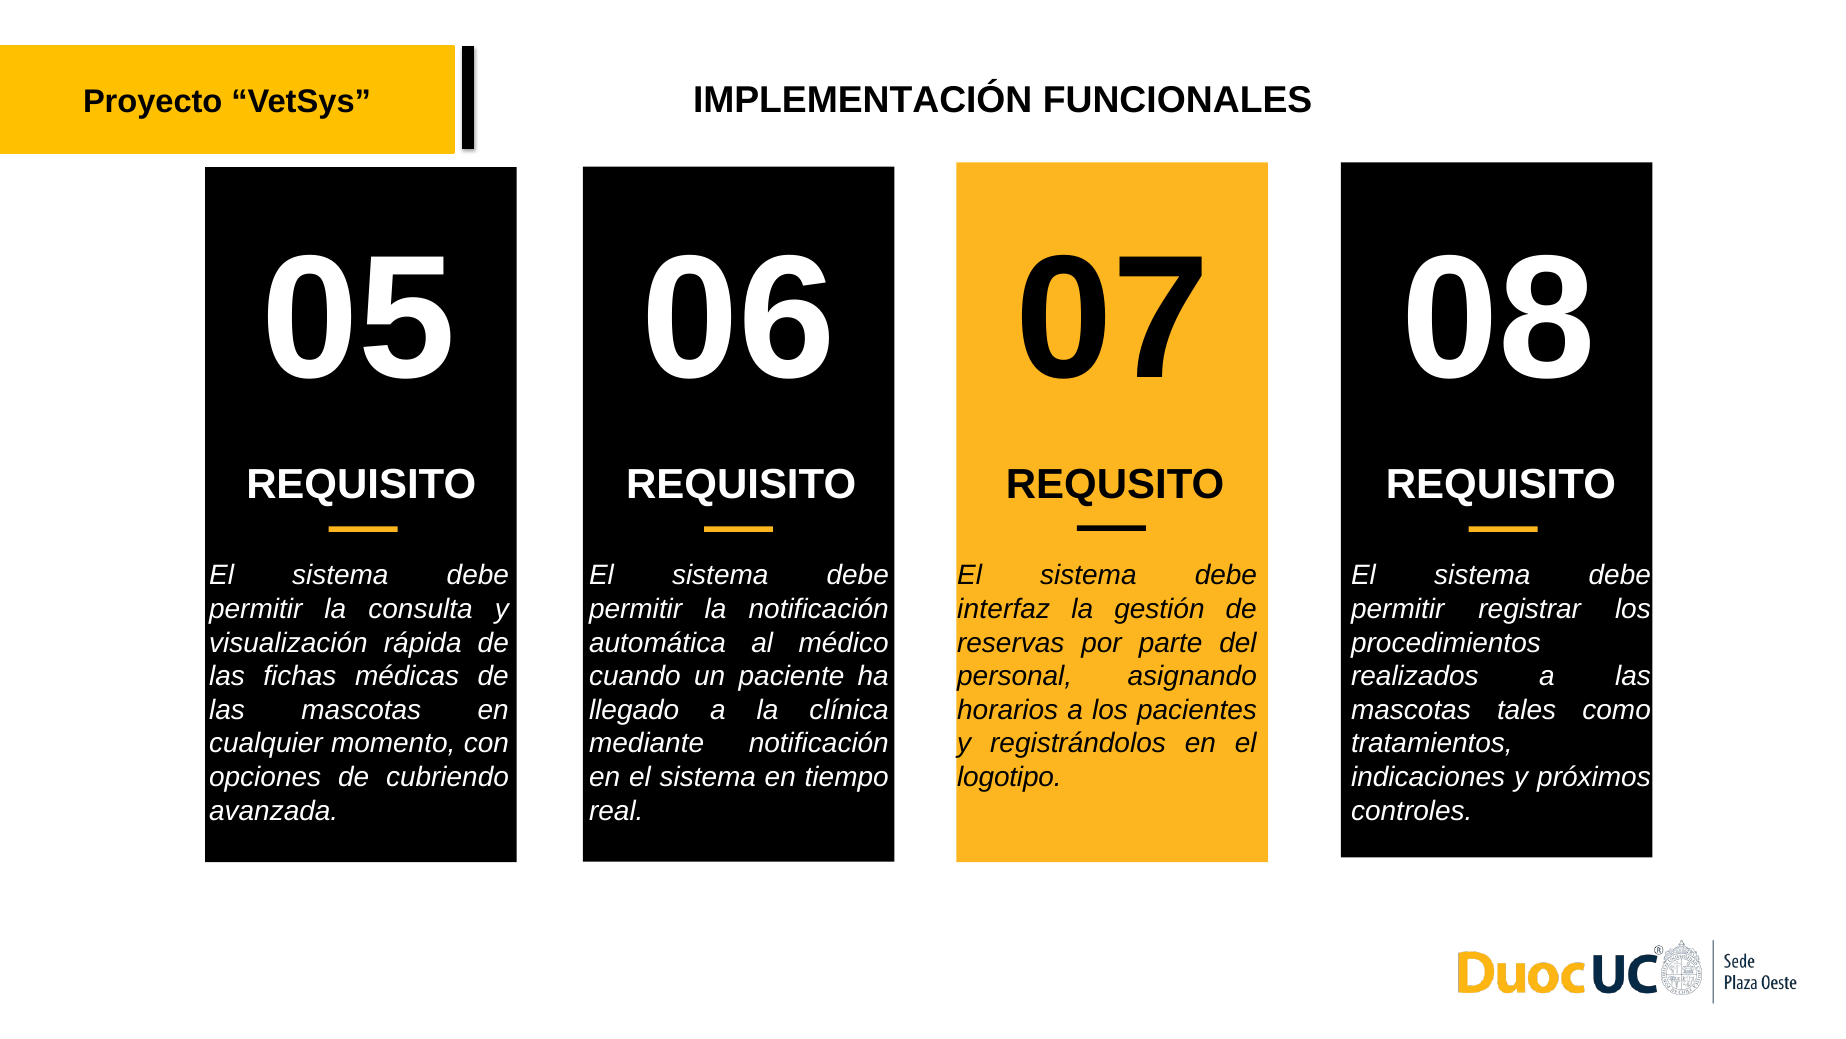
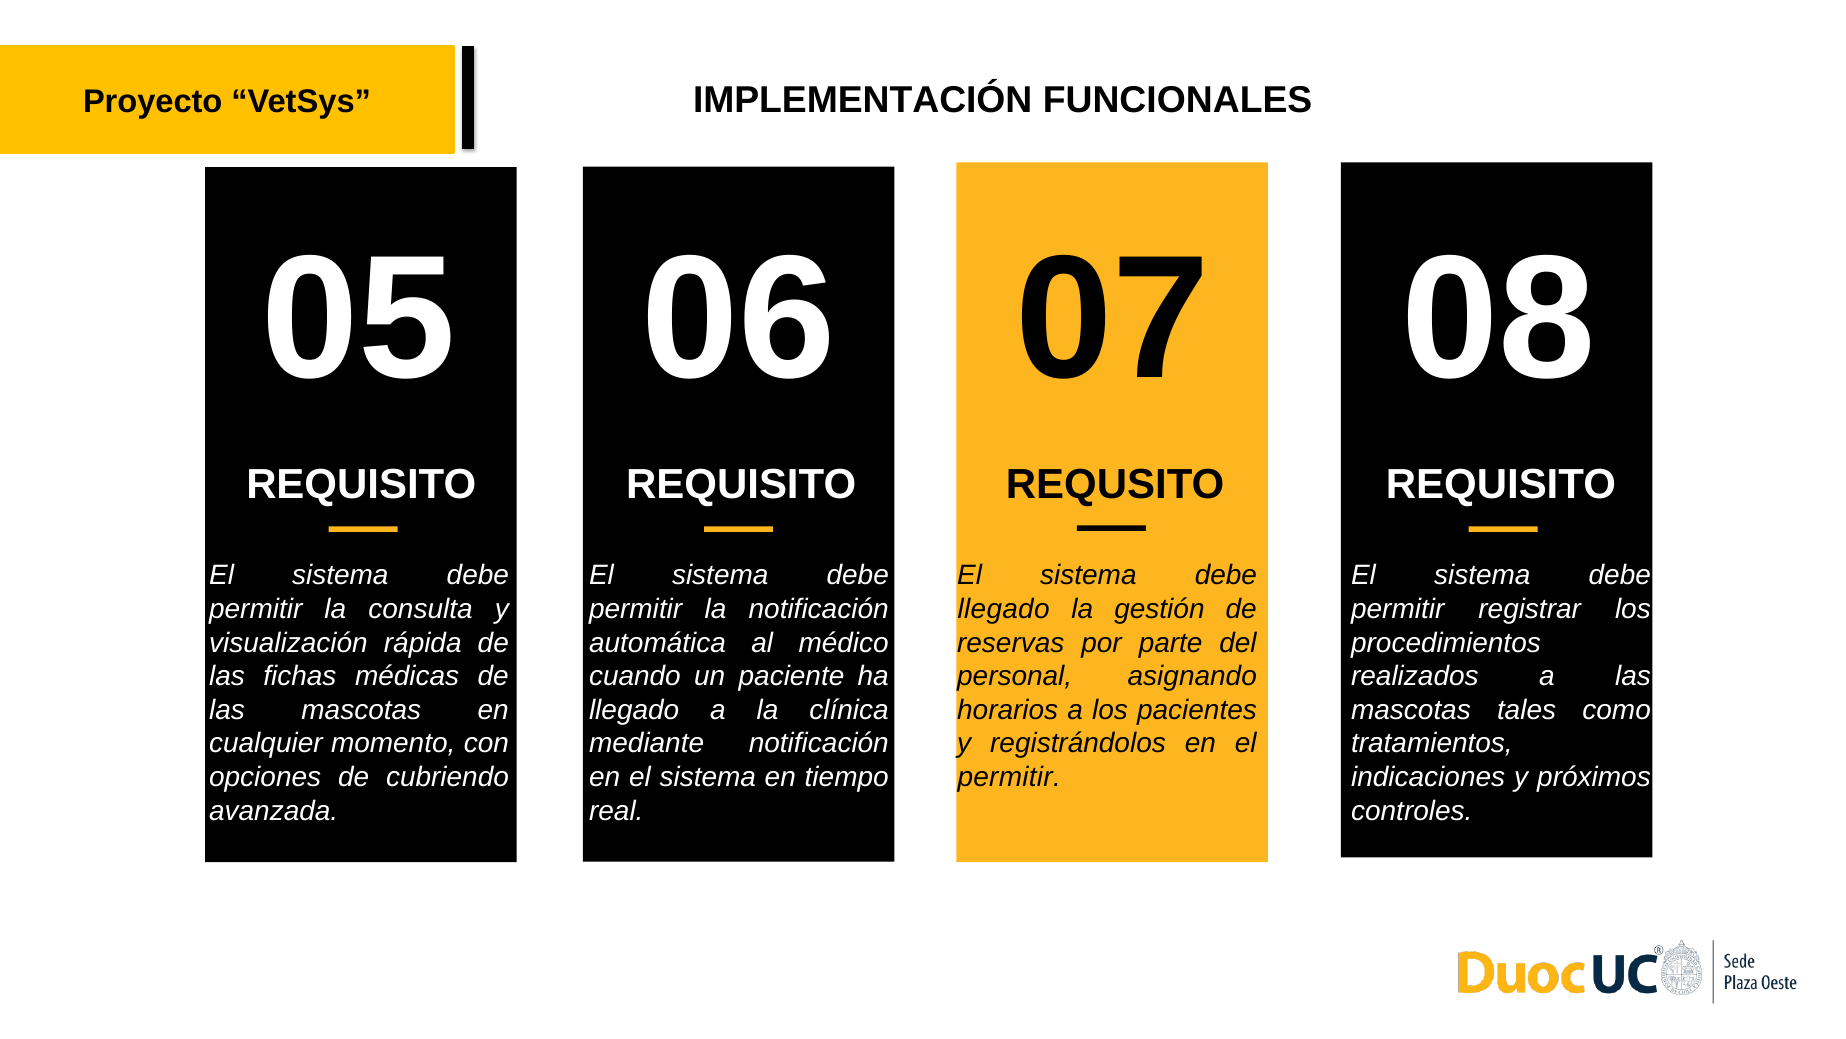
interfaz: interfaz -> llegado (1004, 609)
logotipo: logotipo -> permitir (1009, 777)
